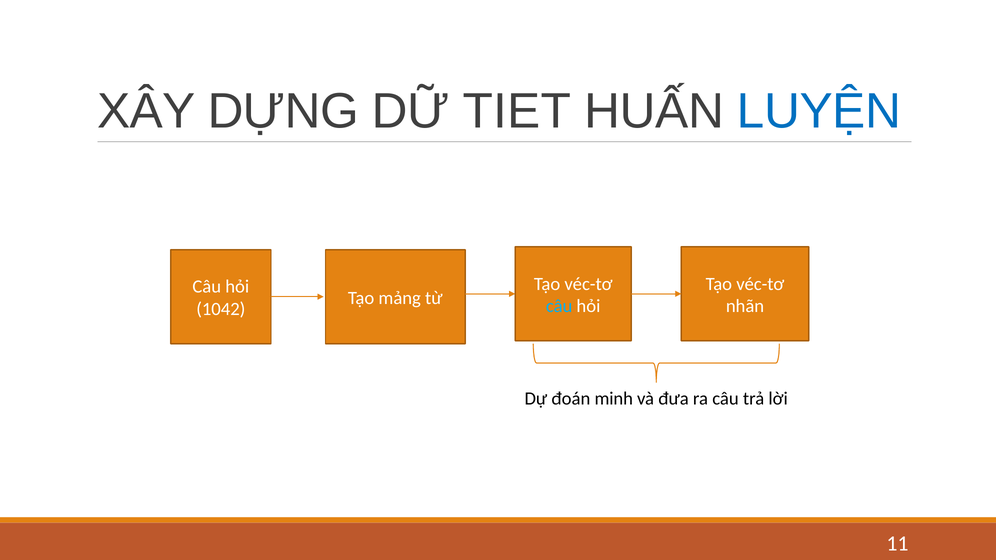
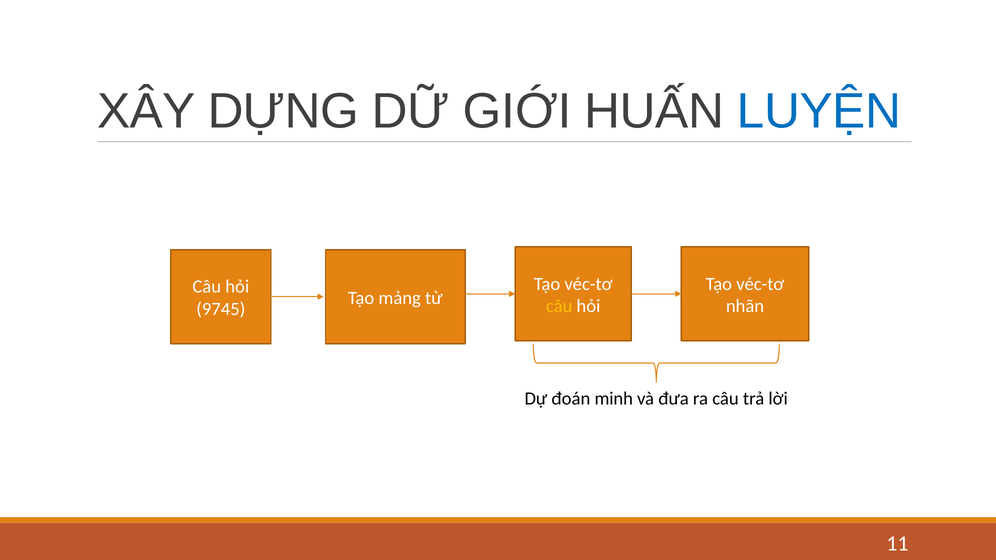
TIET: TIET -> GIỚI (517, 112)
câu colour: light blue -> yellow (559, 306)
1042: 1042 -> 9745 (221, 309)
